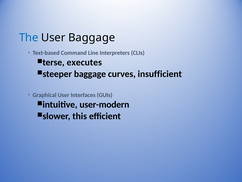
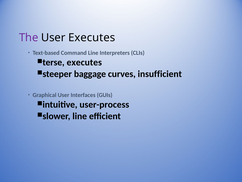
The colour: blue -> purple (29, 38)
User Baggage: Baggage -> Executes (92, 38)
user-modern: user-modern -> user-process (104, 104)
this: this -> line (80, 116)
